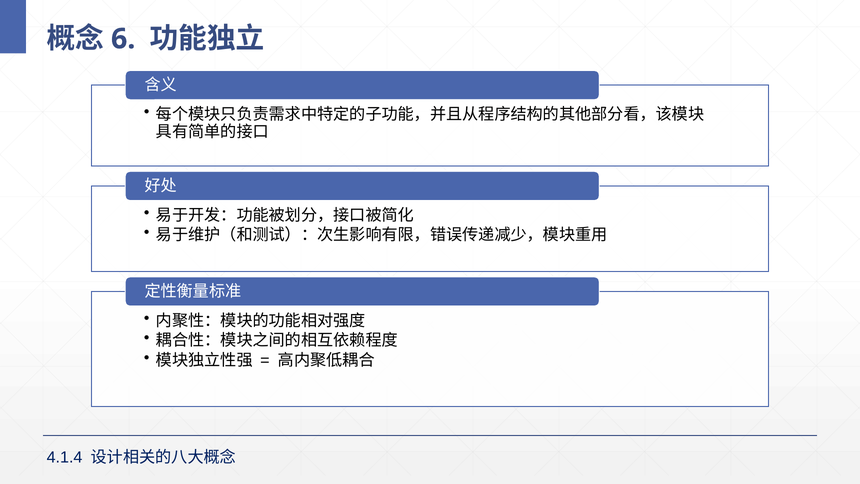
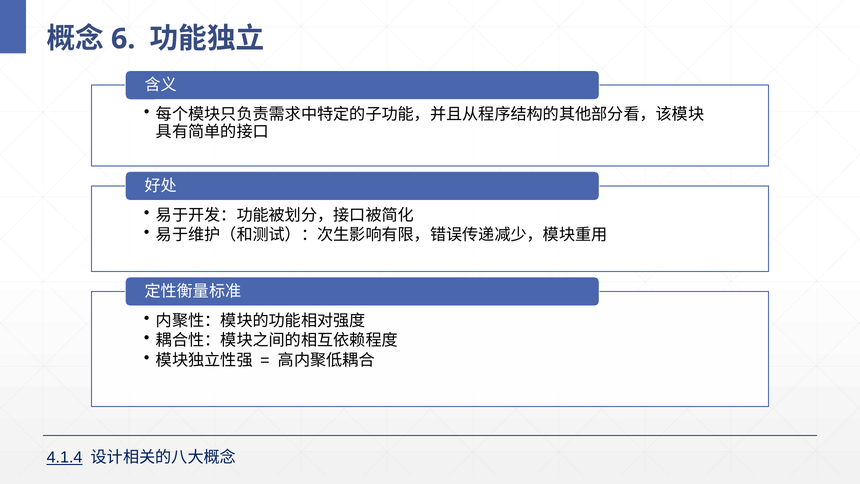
4.1.4 underline: none -> present (65, 457)
